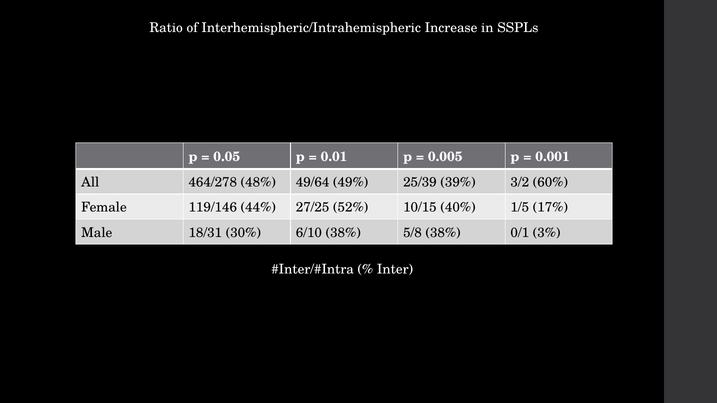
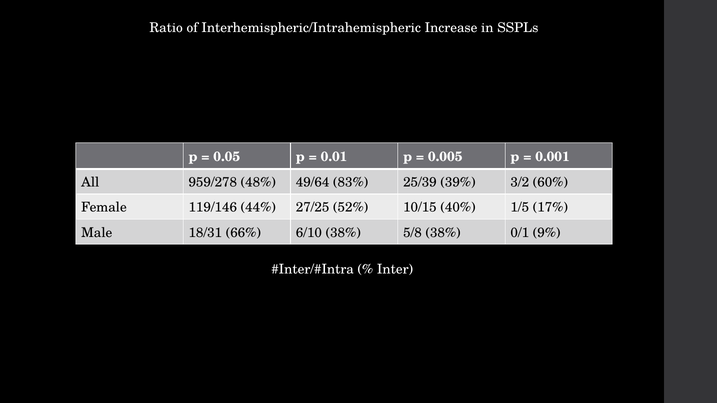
464/278: 464/278 -> 959/278 (213, 183)
49%: 49% -> 83% (351, 183)
30%: 30% -> 66% (243, 233)
3%: 3% -> 9% (547, 233)
